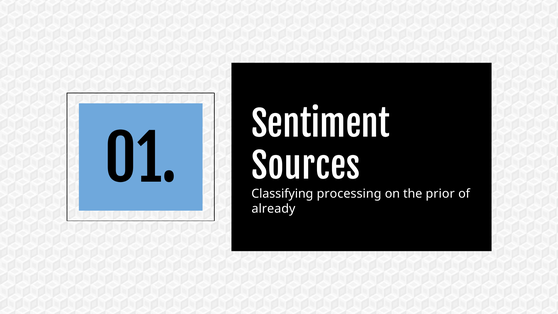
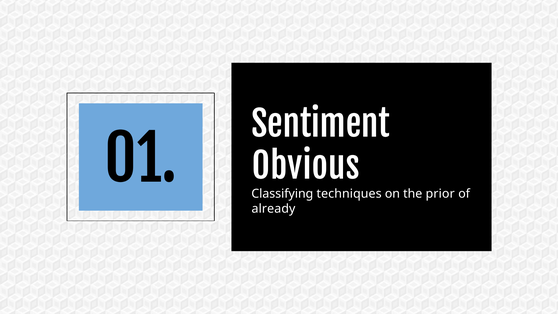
Sources: Sources -> Obvious (306, 167)
processing: processing -> techniques (349, 194)
